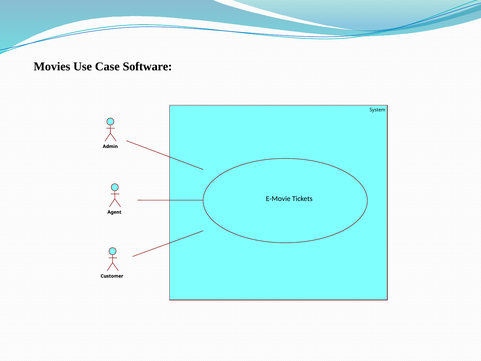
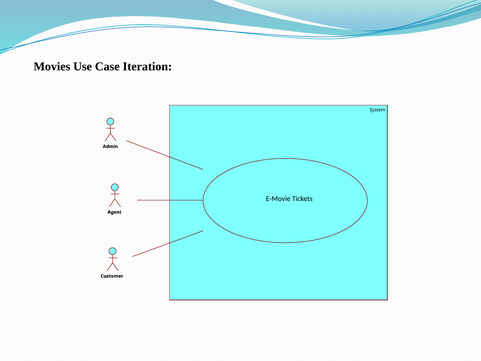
Software: Software -> Iteration (147, 67)
